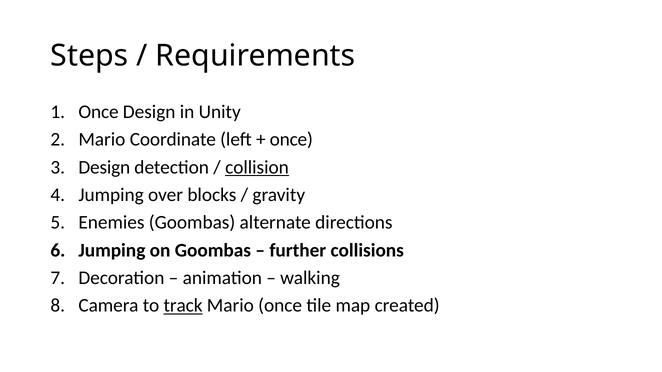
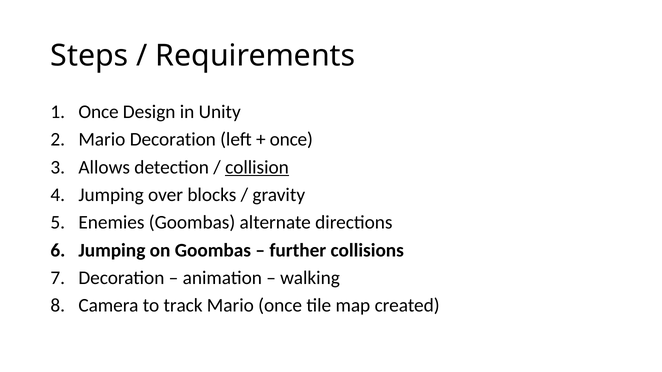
Mario Coordinate: Coordinate -> Decoration (173, 140)
Design: Design -> Allows (104, 167)
track underline: present -> none (183, 306)
